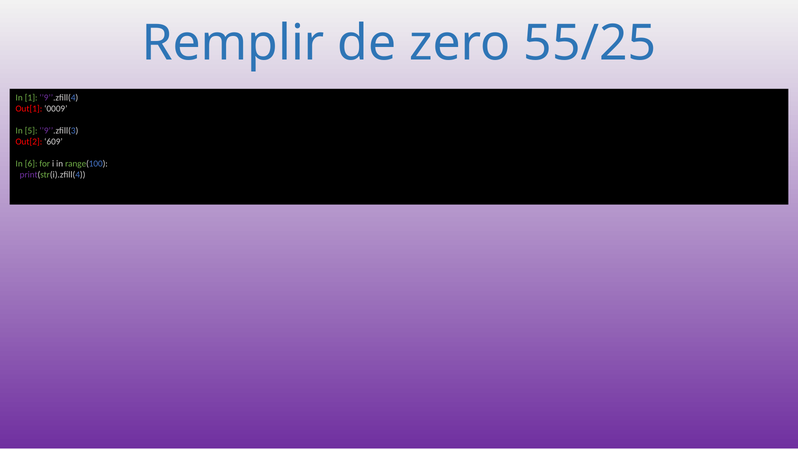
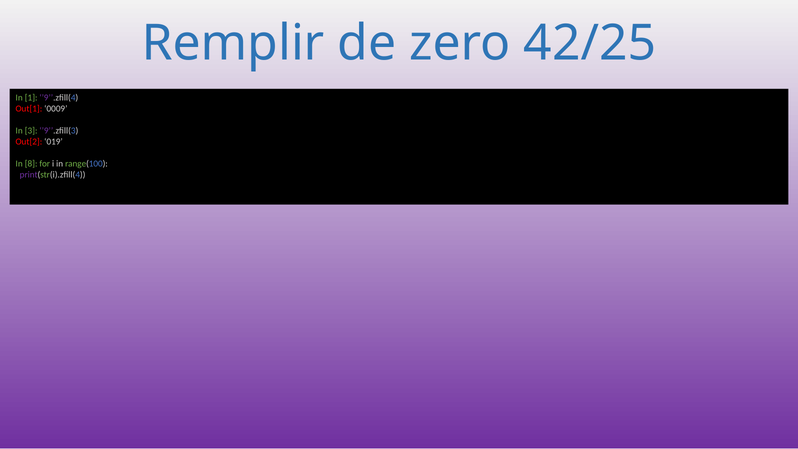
55/25: 55/25 -> 42/25 (590, 43)
5: 5 -> 3 (31, 131)
609: 609 -> 019 (53, 142)
6: 6 -> 8 (31, 164)
